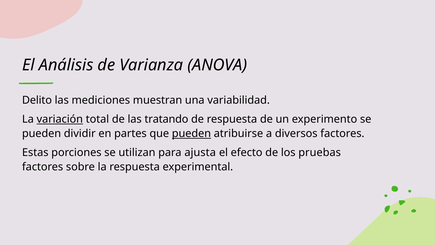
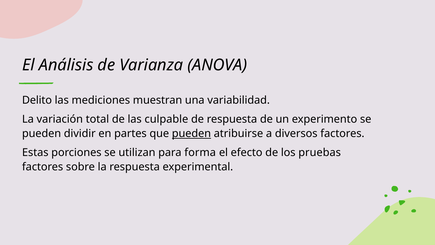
variación underline: present -> none (60, 119)
tratando: tratando -> culpable (166, 119)
ajusta: ajusta -> forma (200, 152)
